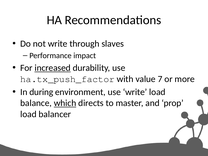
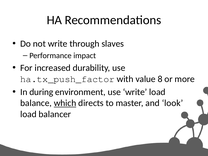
increased underline: present -> none (53, 68)
7: 7 -> 8 (160, 79)
prop: prop -> look (172, 103)
